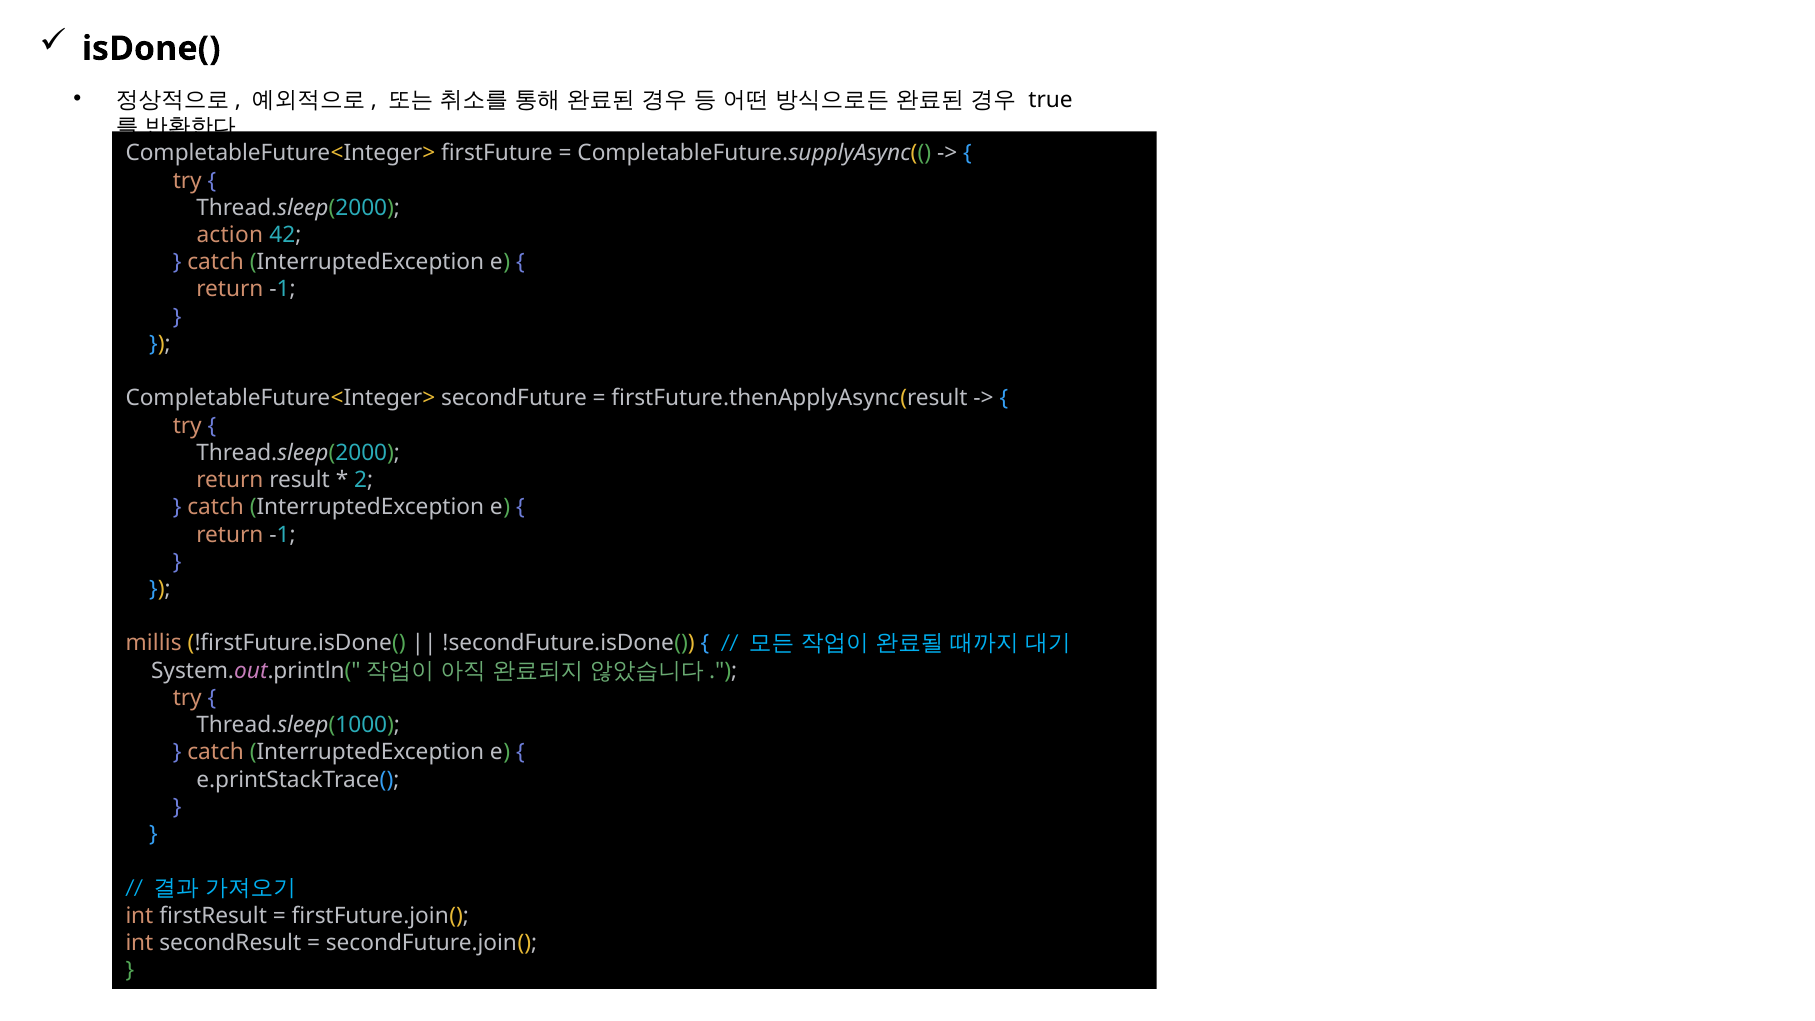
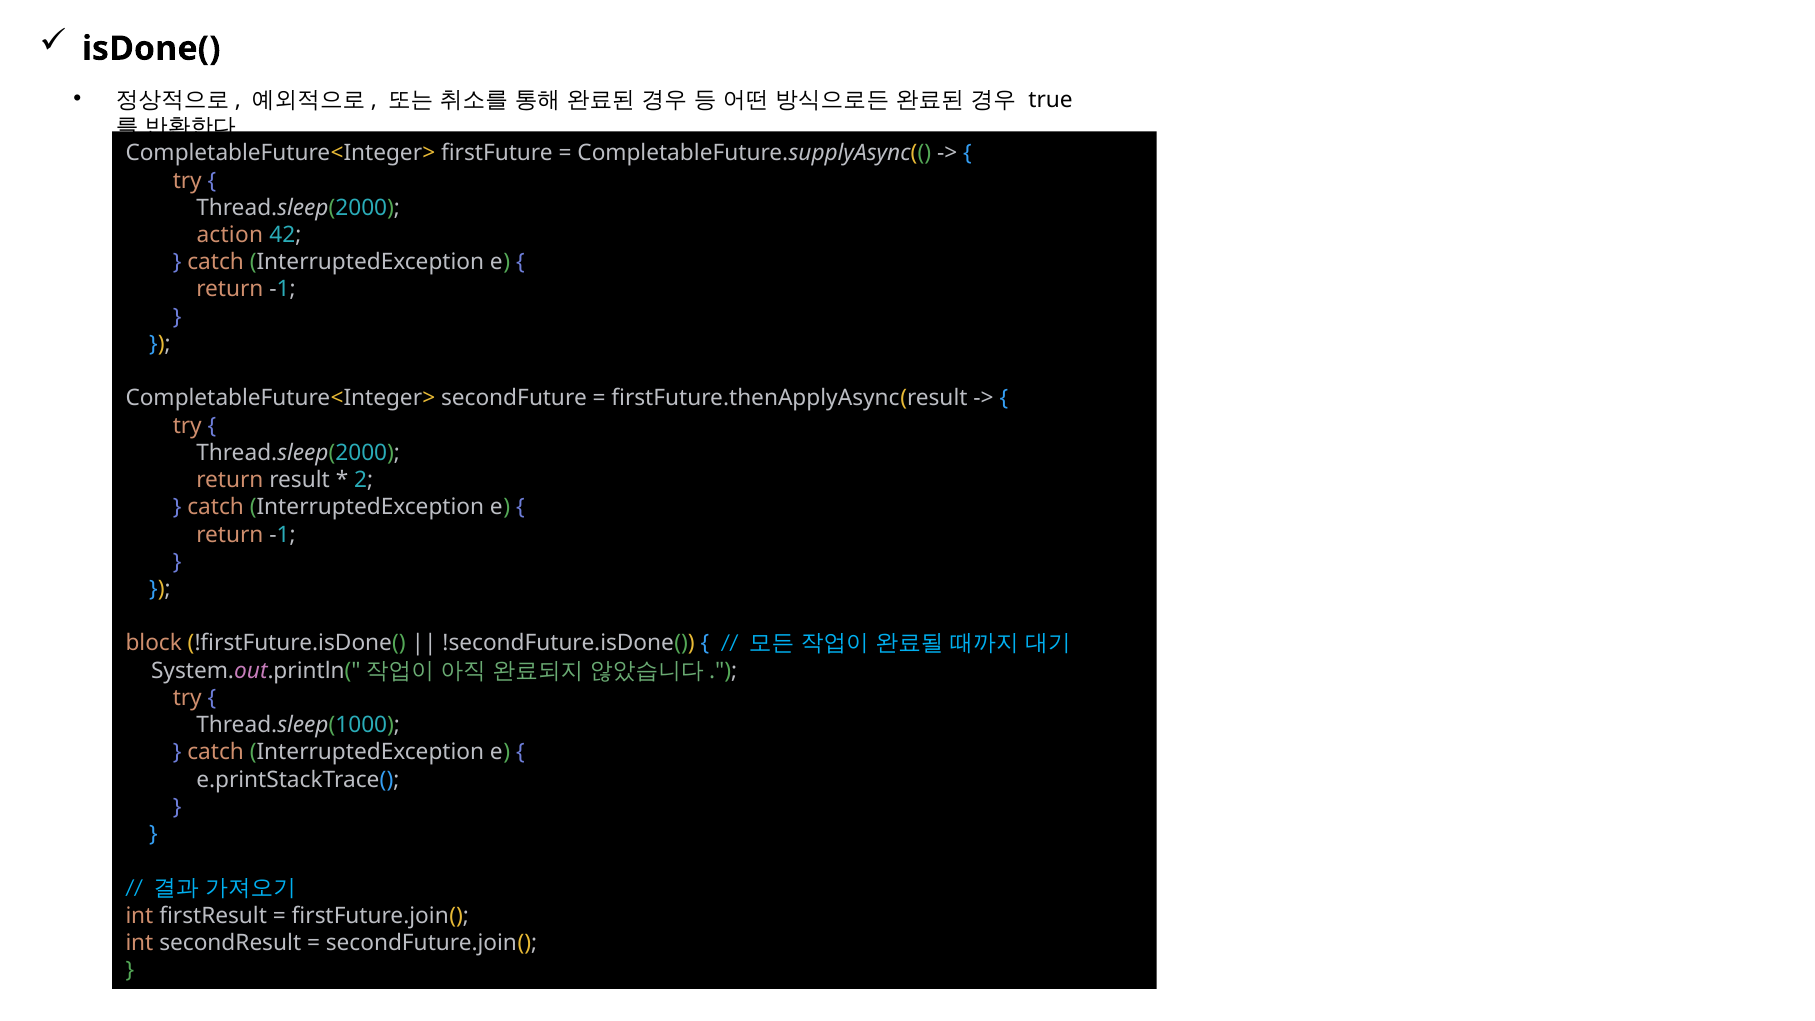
millis: millis -> block (154, 643)
